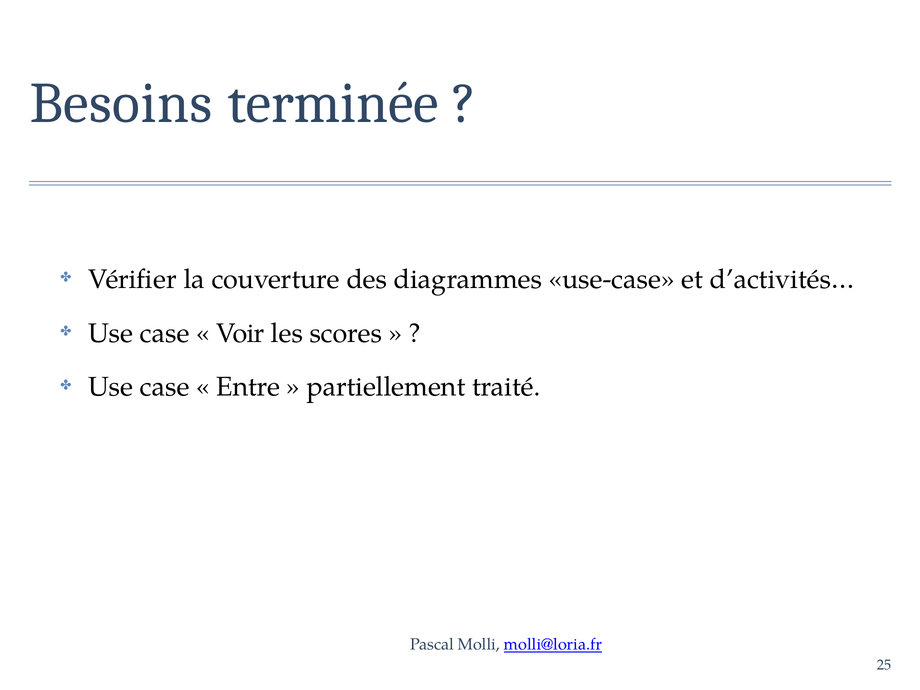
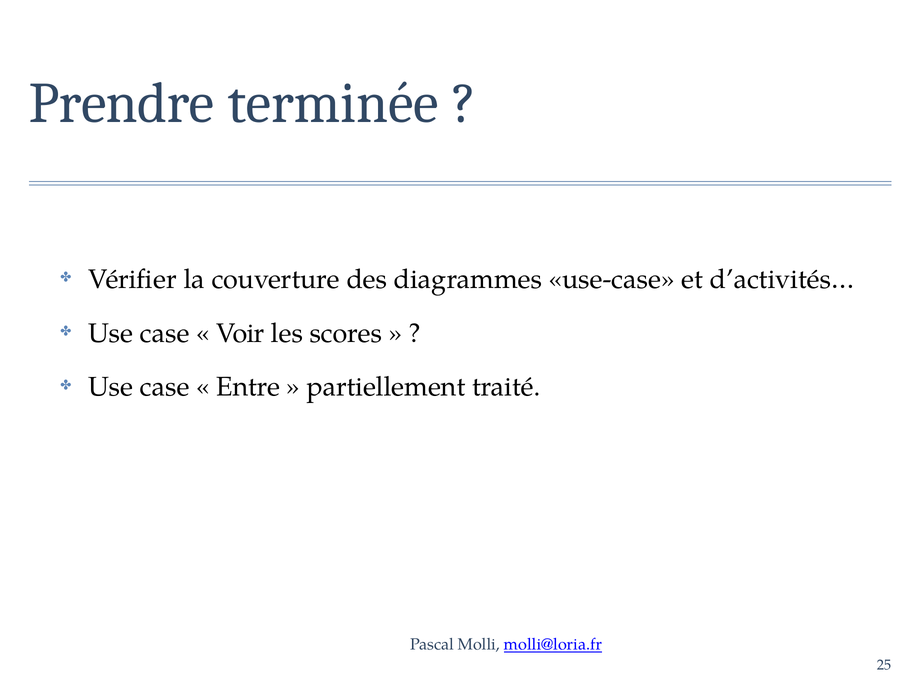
Besoins: Besoins -> Prendre (122, 103)
